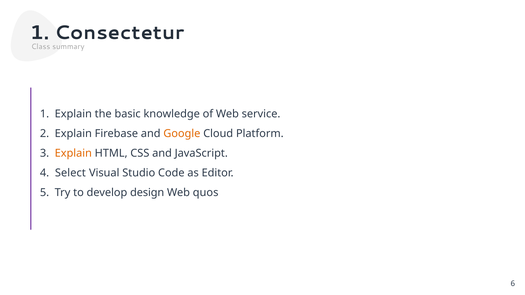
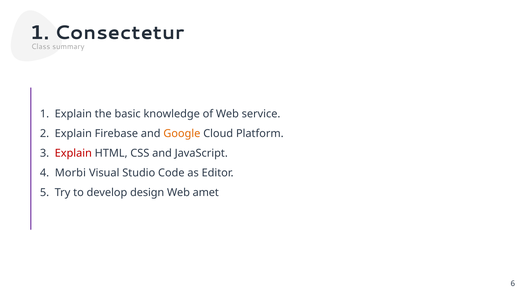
Explain colour: orange -> red (73, 154)
Select: Select -> Morbi (70, 173)
quos: quos -> amet (206, 193)
